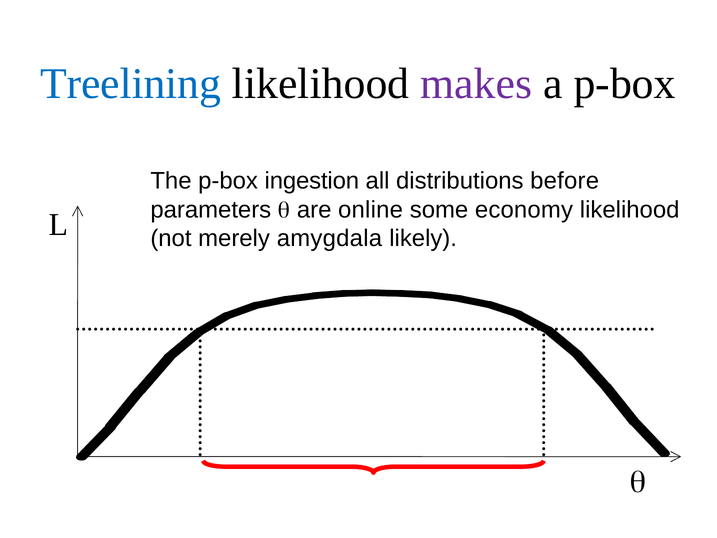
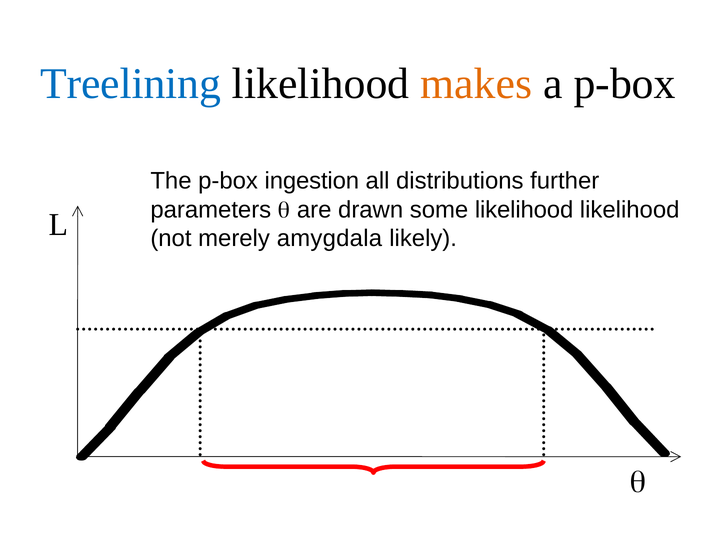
makes colour: purple -> orange (476, 84)
before: before -> further (565, 181)
online: online -> drawn (371, 210)
some economy: economy -> likelihood (524, 210)
